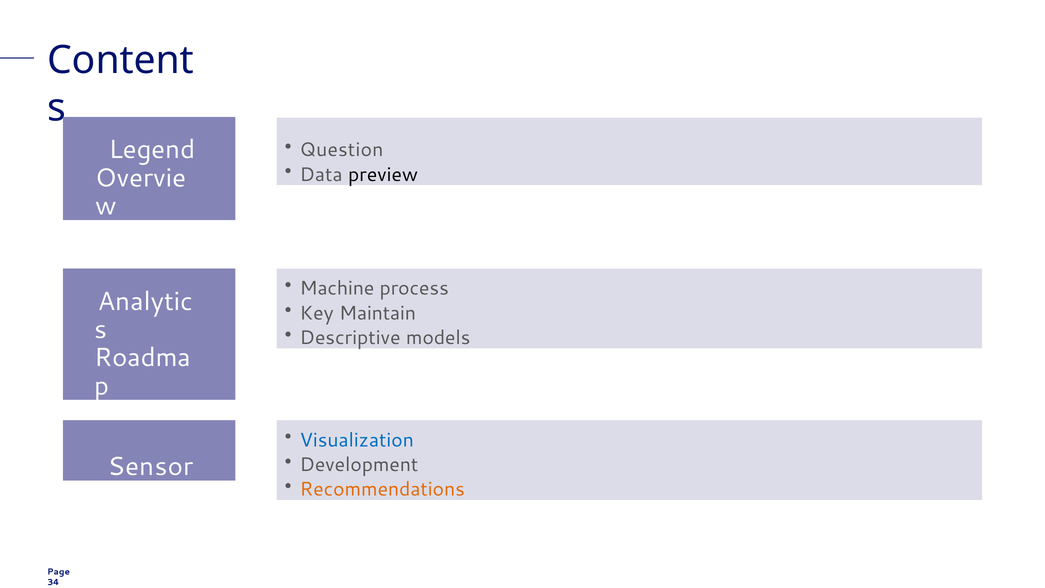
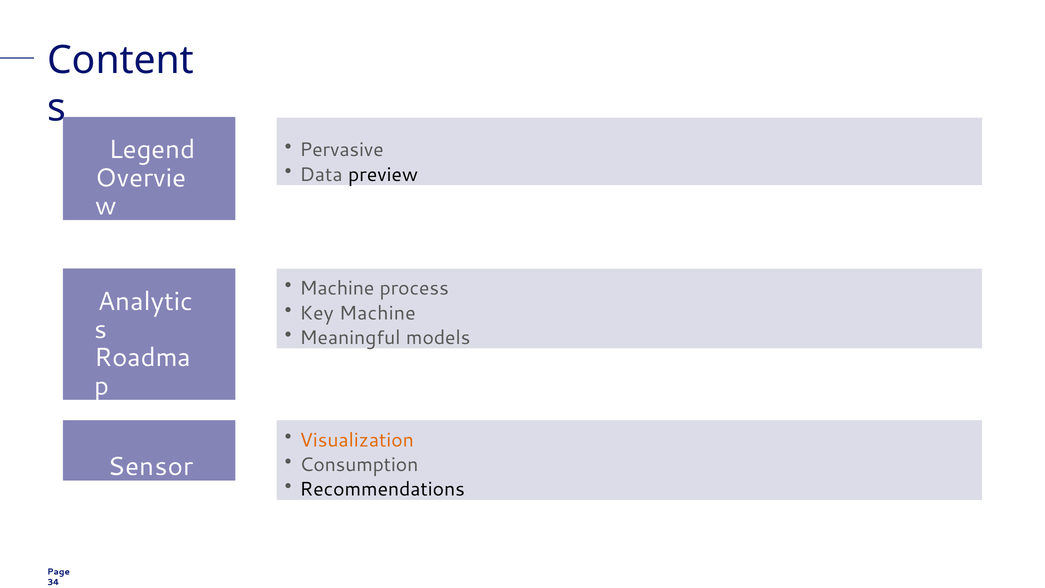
Question: Question -> Pervasive (342, 150)
Key Maintain: Maintain -> Machine (377, 313)
Descriptive: Descriptive -> Meaningful (350, 338)
Visualization colour: blue -> orange (357, 440)
Development: Development -> Consumption (359, 465)
Recommendations colour: orange -> black (382, 489)
